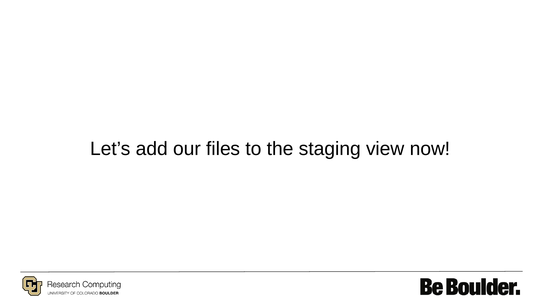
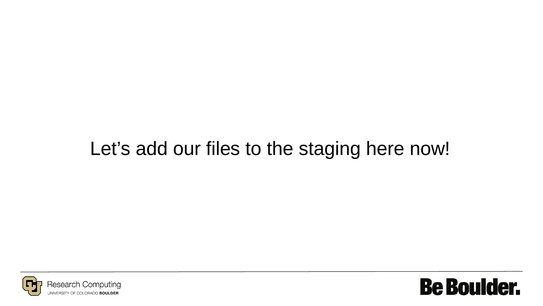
view: view -> here (385, 149)
